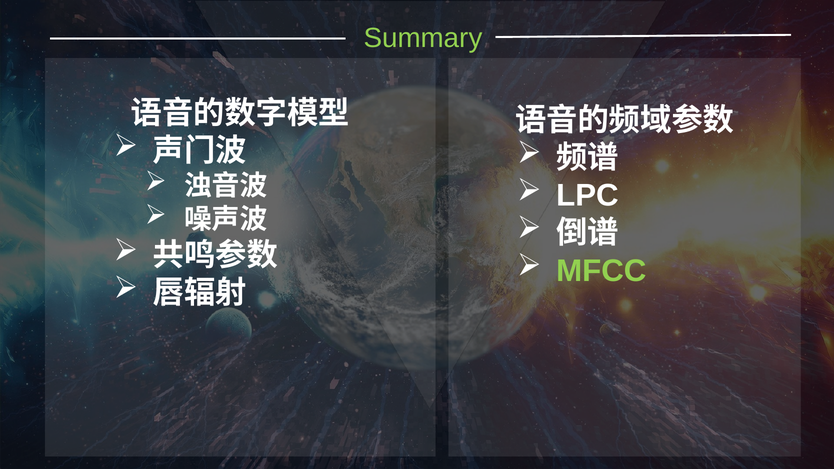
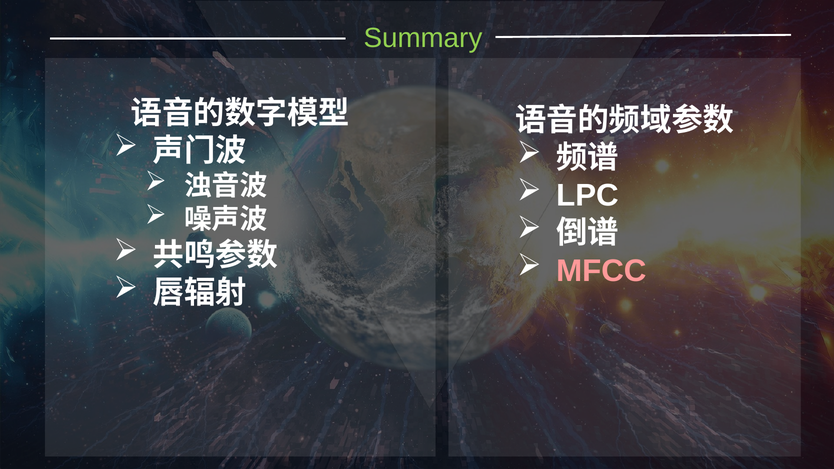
MFCC colour: light green -> pink (601, 271)
